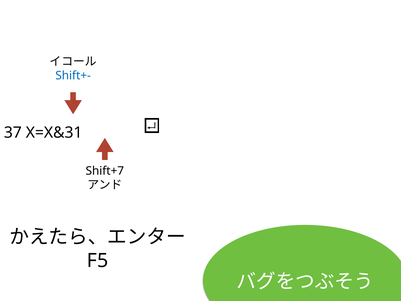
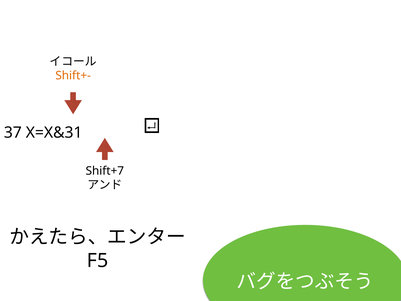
Shift+- colour: blue -> orange (73, 76)
